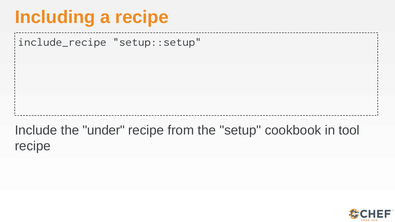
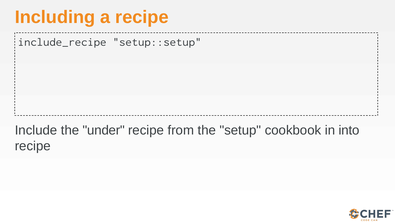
tool: tool -> into (349, 130)
